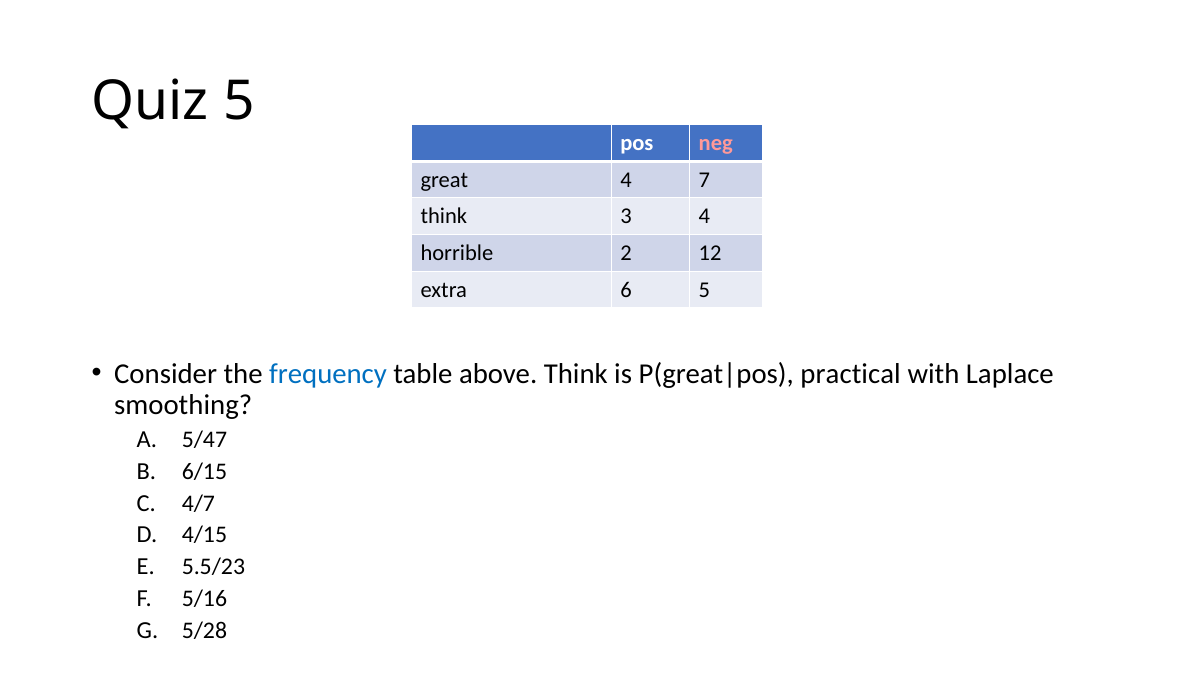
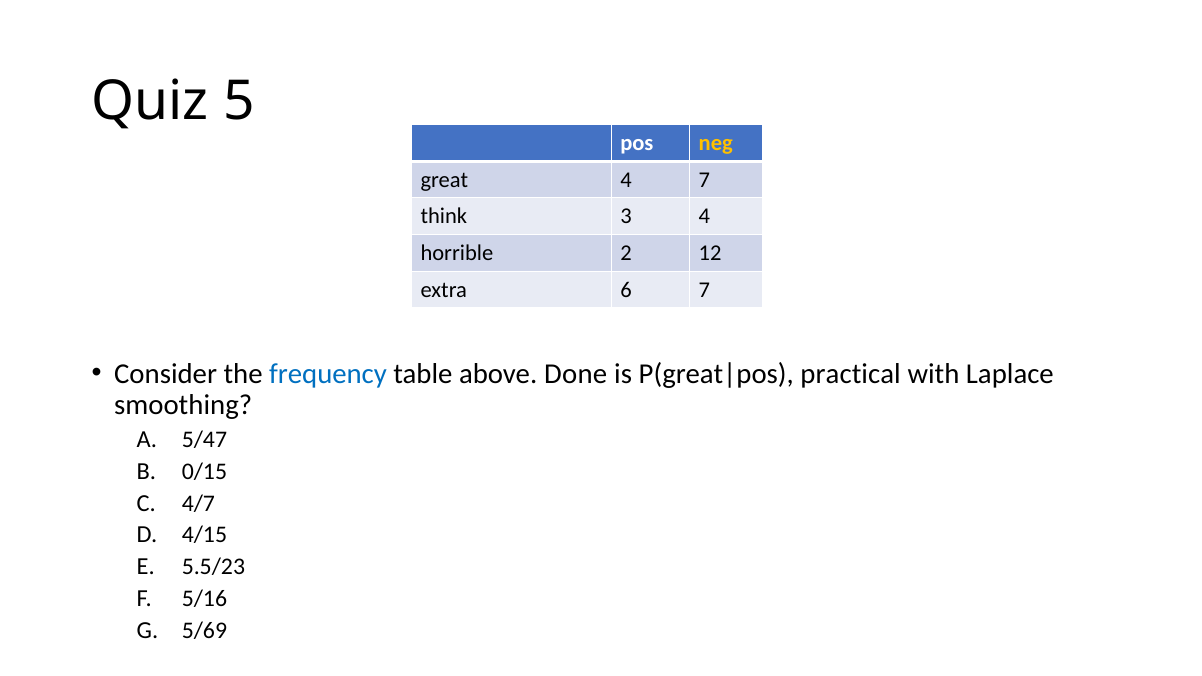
neg colour: pink -> yellow (716, 143)
6 5: 5 -> 7 (704, 290)
above Think: Think -> Done (576, 374)
6/15: 6/15 -> 0/15 (204, 471)
5/28: 5/28 -> 5/69 (204, 631)
